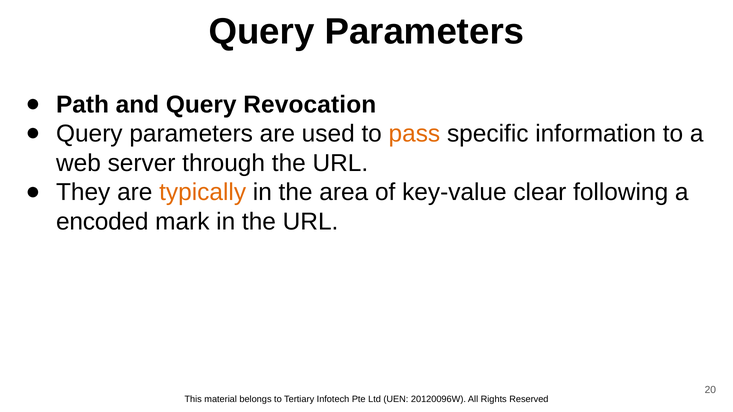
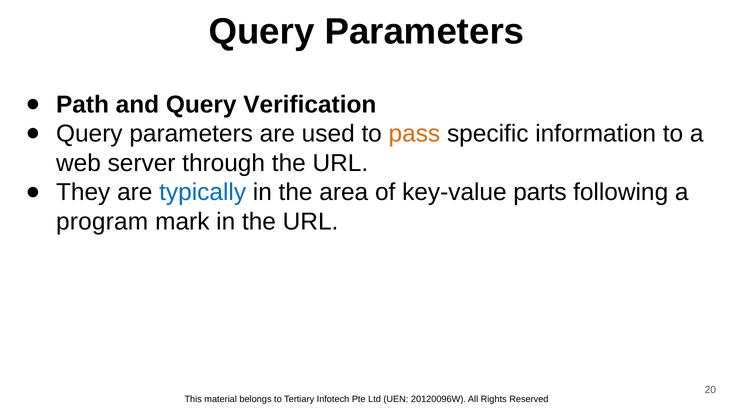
Revocation: Revocation -> Verification (310, 105)
typically colour: orange -> blue (203, 192)
clear: clear -> parts (540, 192)
encoded: encoded -> program (102, 222)
